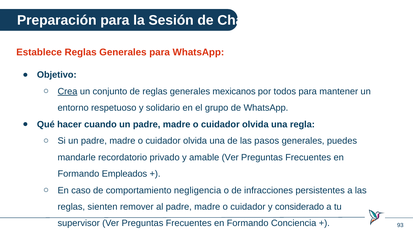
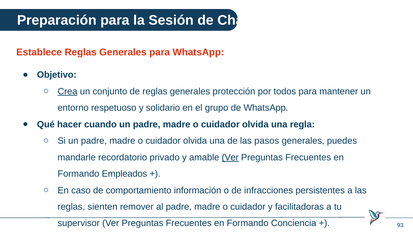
mexicanos: mexicanos -> protección (234, 92)
Ver underline: none -> present (230, 158)
negligencia: negligencia -> información (198, 191)
considerado: considerado -> facilitadoras (300, 207)
